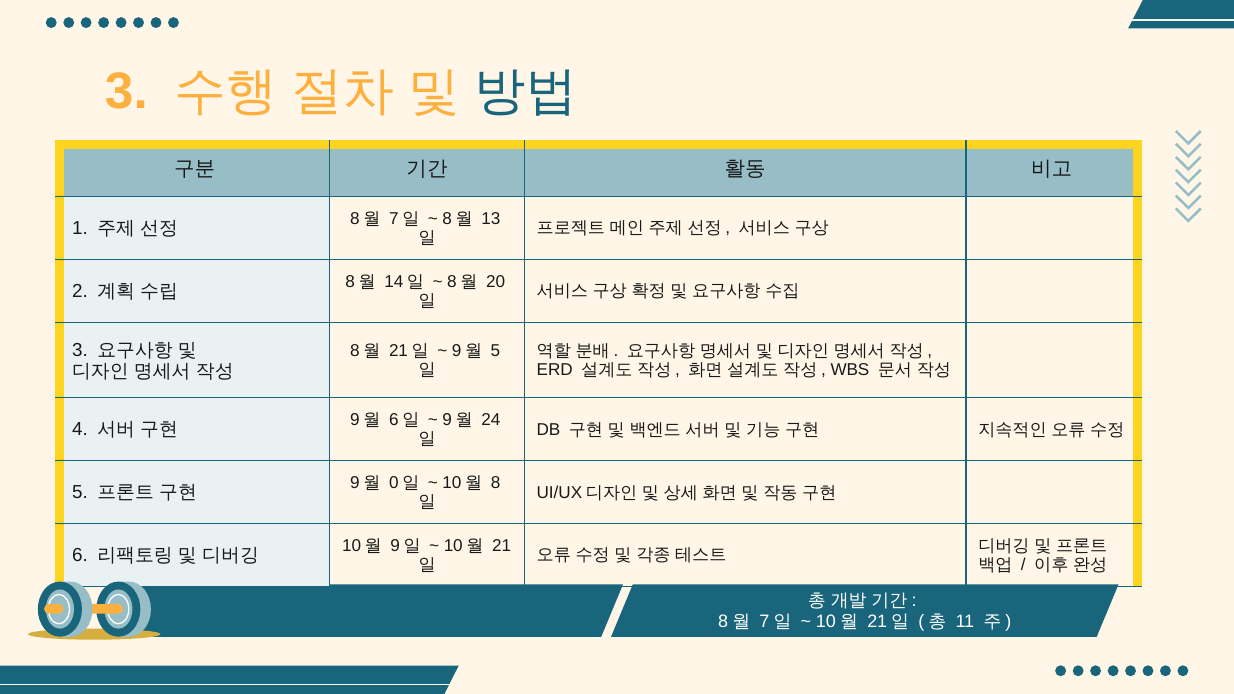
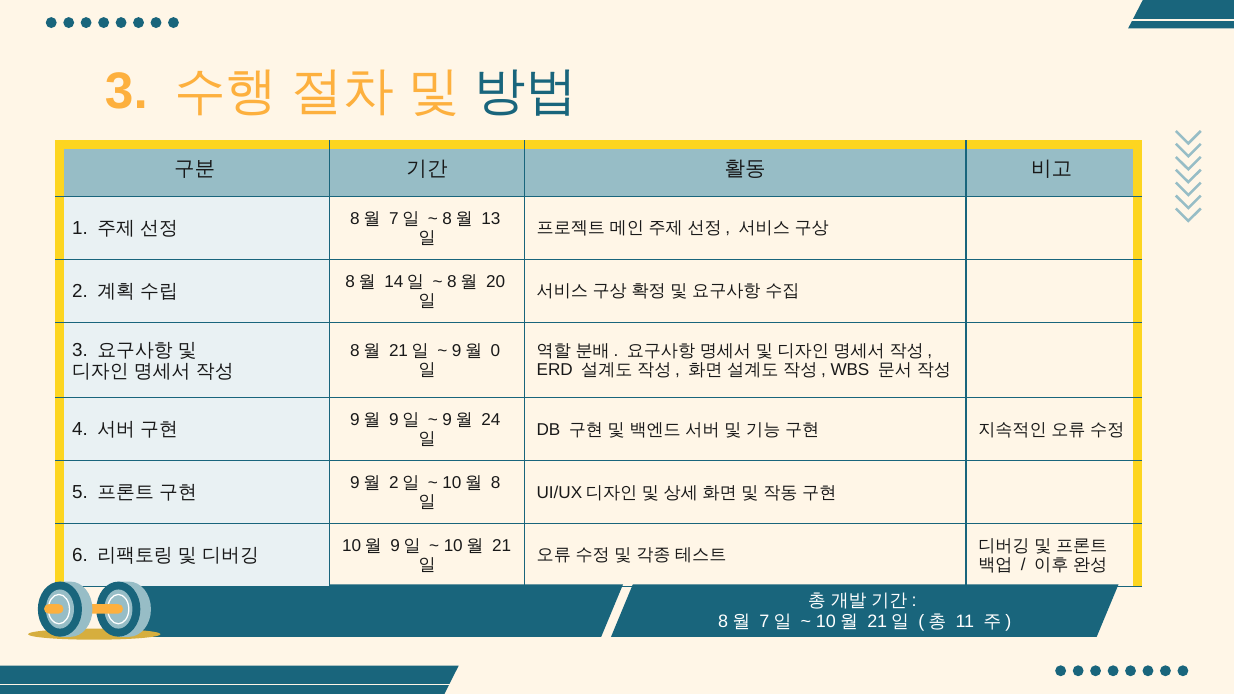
5: 5 -> 0 (496, 351)
6: 6 -> 9 (394, 420)
0: 0 -> 2 (394, 483)
